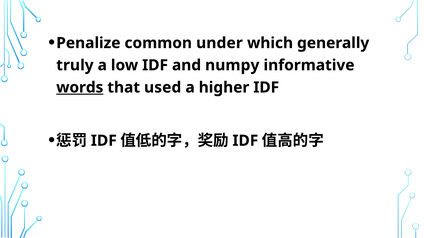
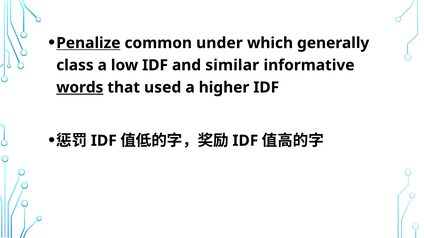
Penalize underline: none -> present (88, 43)
truly: truly -> class (75, 65)
numpy: numpy -> similar (232, 65)
